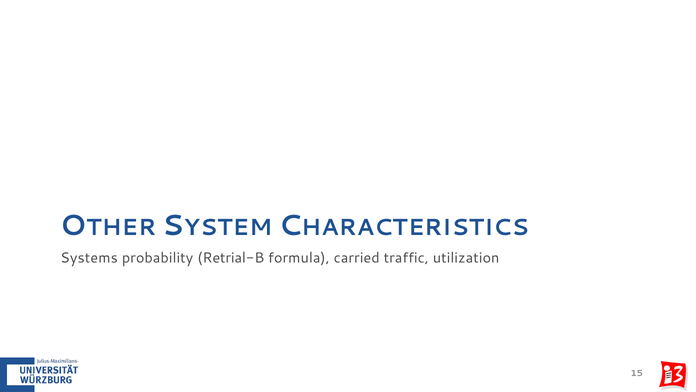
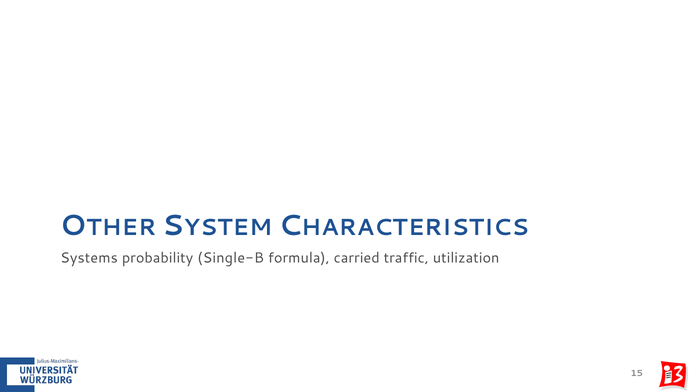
Retrial-B: Retrial-B -> Single-B (231, 258)
